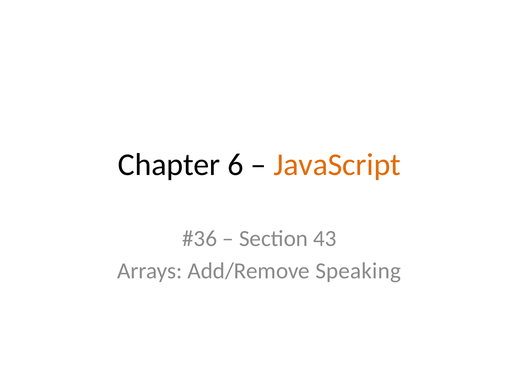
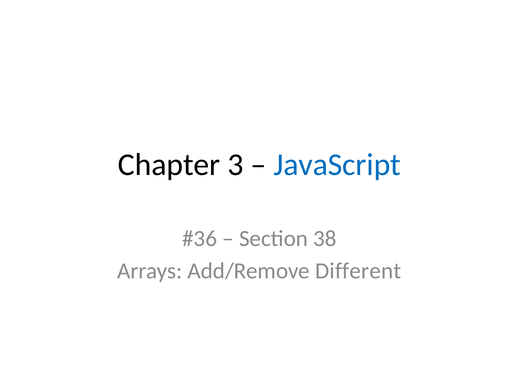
6: 6 -> 3 (235, 165)
JavaScript colour: orange -> blue (337, 165)
43: 43 -> 38 (325, 239)
Speaking: Speaking -> Different (358, 271)
